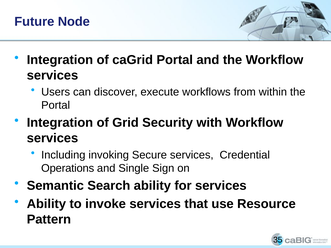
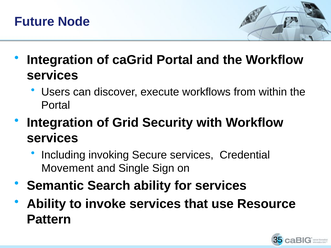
Operations: Operations -> Movement (68, 168)
